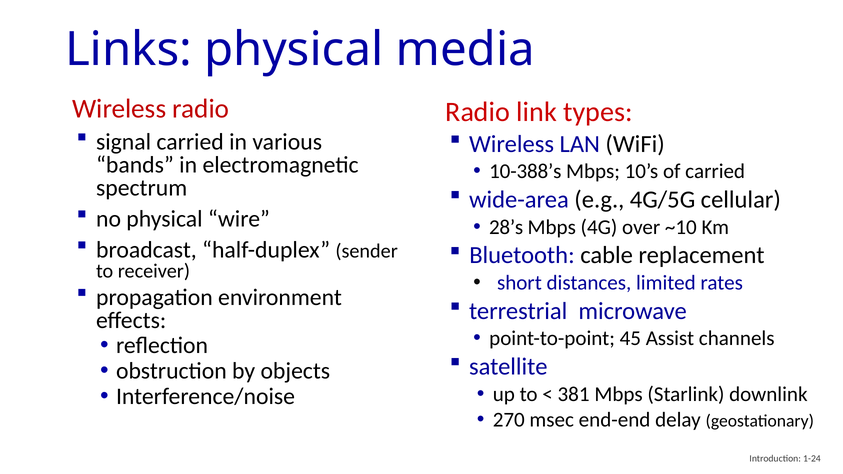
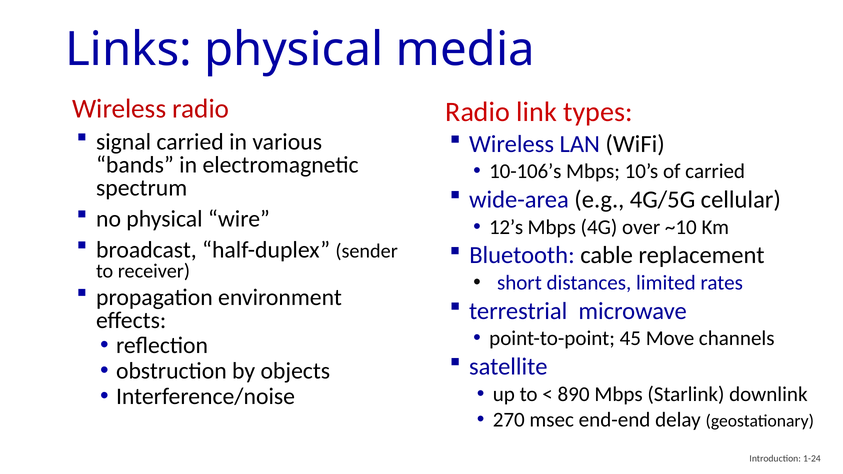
10-388’s: 10-388’s -> 10-106’s (525, 172)
28’s: 28’s -> 12’s (506, 227)
Assist: Assist -> Move (670, 339)
381: 381 -> 890 (574, 394)
